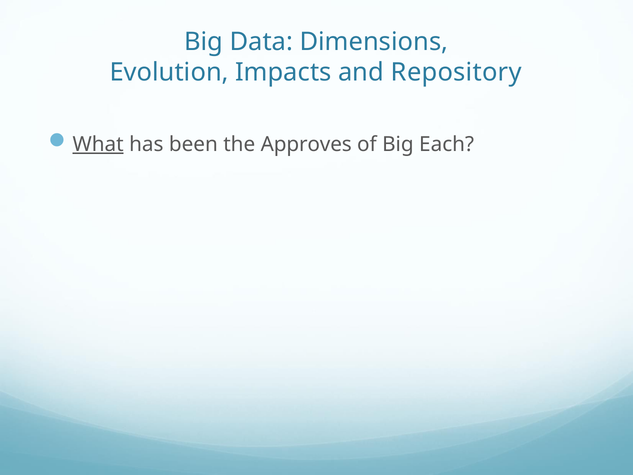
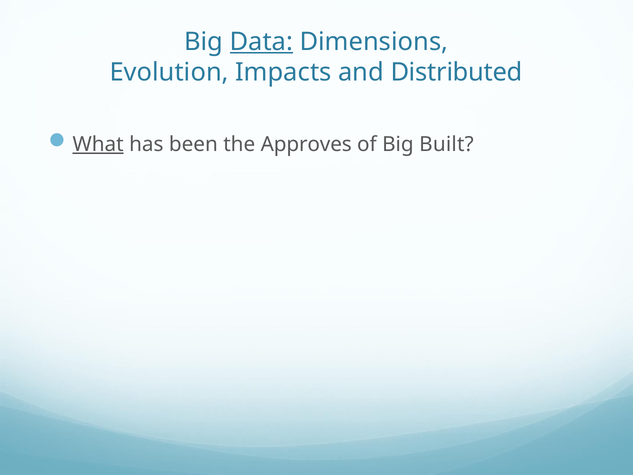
Data underline: none -> present (261, 42)
Repository: Repository -> Distributed (457, 72)
Each: Each -> Built (446, 144)
